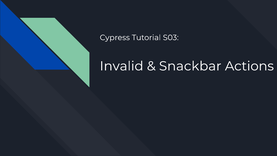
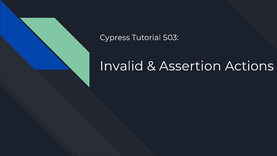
Snackbar: Snackbar -> Assertion (190, 66)
